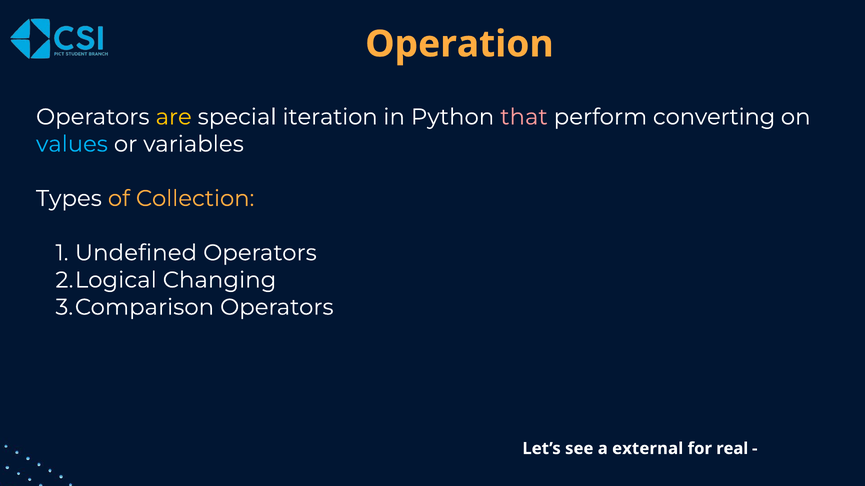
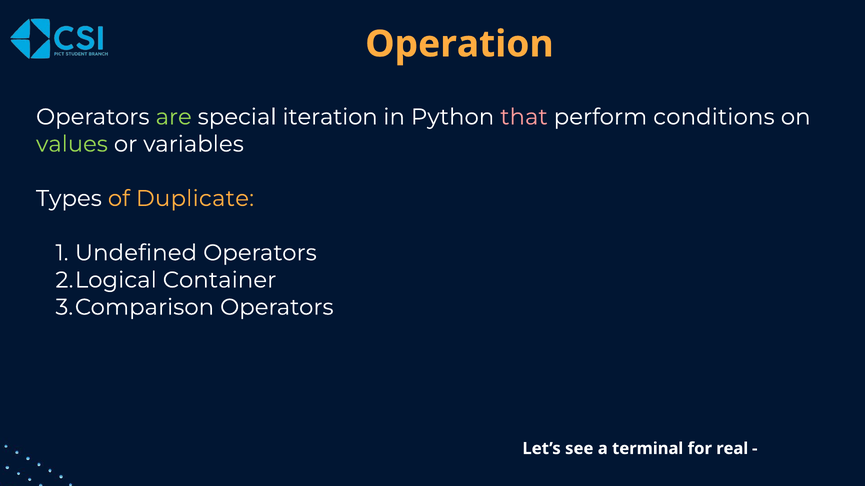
are colour: yellow -> light green (174, 117)
converting: converting -> conditions (714, 117)
values colour: light blue -> light green (72, 144)
Collection: Collection -> Duplicate (195, 199)
Changing: Changing -> Container (220, 280)
external: external -> terminal (648, 449)
